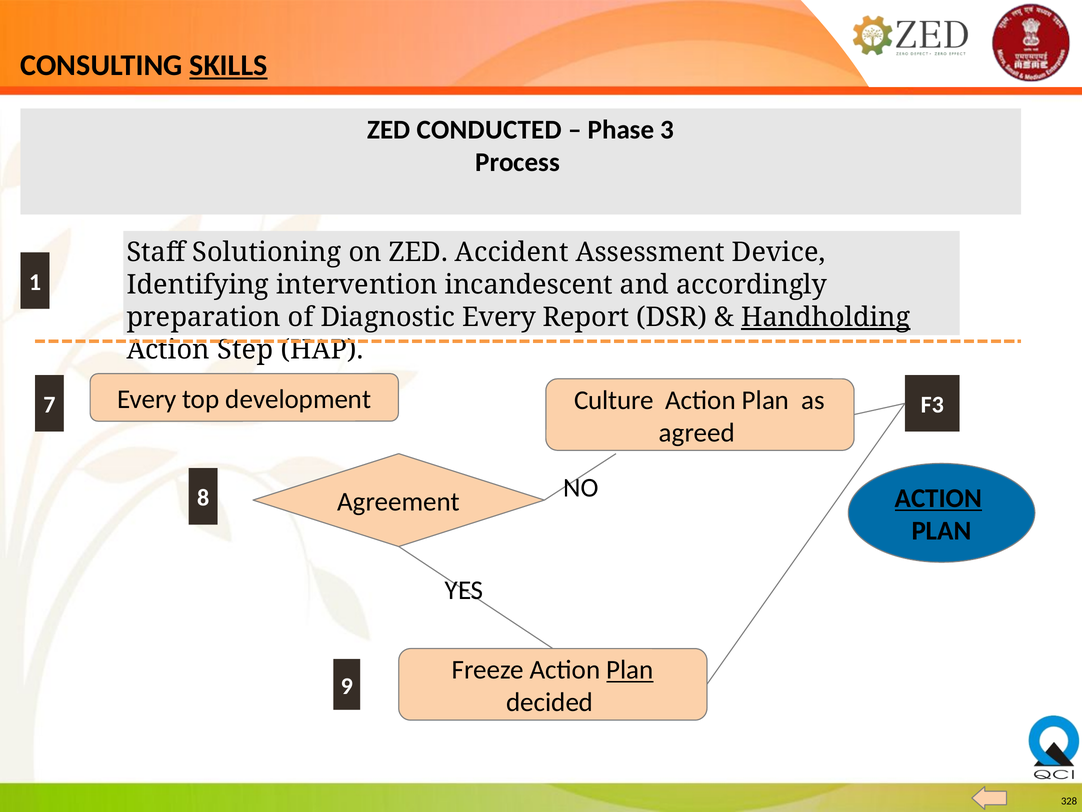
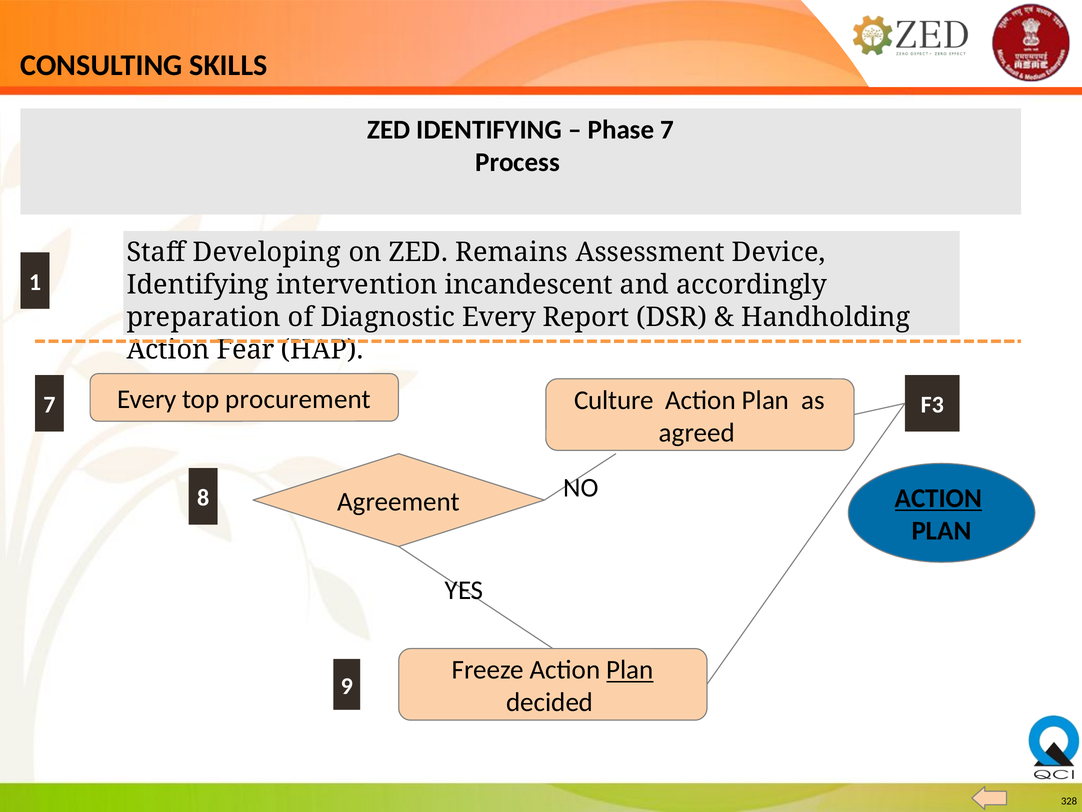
SKILLS underline: present -> none (228, 65)
ZED CONDUCTED: CONDUCTED -> IDENTIFYING (489, 130)
Phase 3: 3 -> 7 (667, 130)
Solutioning: Solutioning -> Developing (267, 252)
Accident: Accident -> Remains (512, 252)
Handholding underline: present -> none (826, 317)
Step: Step -> Fear (245, 350)
development: development -> procurement (298, 399)
